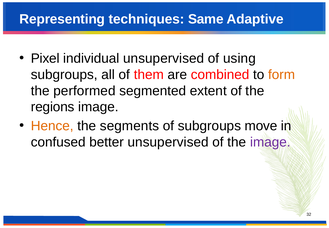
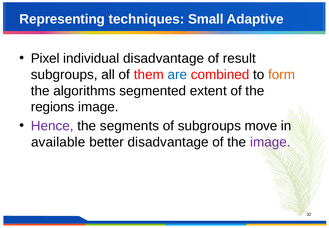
Same: Same -> Small (206, 19)
individual unsupervised: unsupervised -> disadvantage (164, 58)
using: using -> result (239, 58)
are colour: black -> blue (177, 75)
performed: performed -> algorithms (85, 91)
Hence colour: orange -> purple (52, 126)
confused: confused -> available (58, 142)
better unsupervised: unsupervised -> disadvantage (168, 142)
